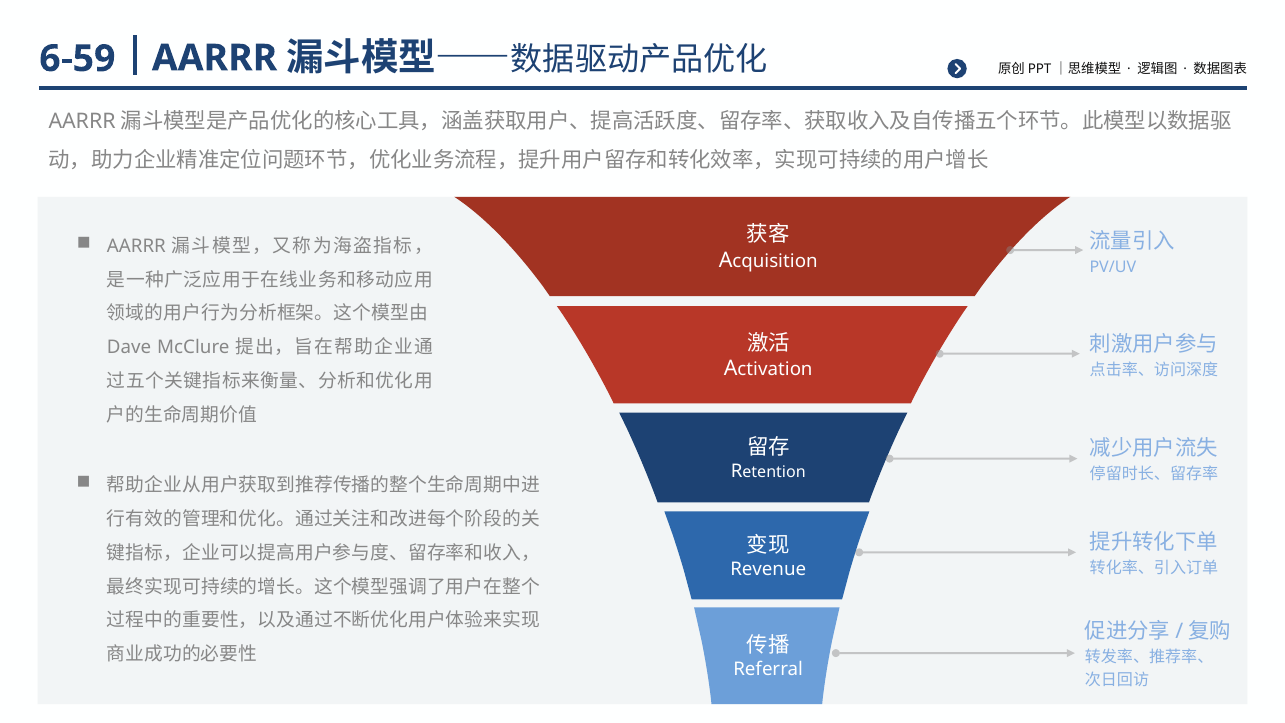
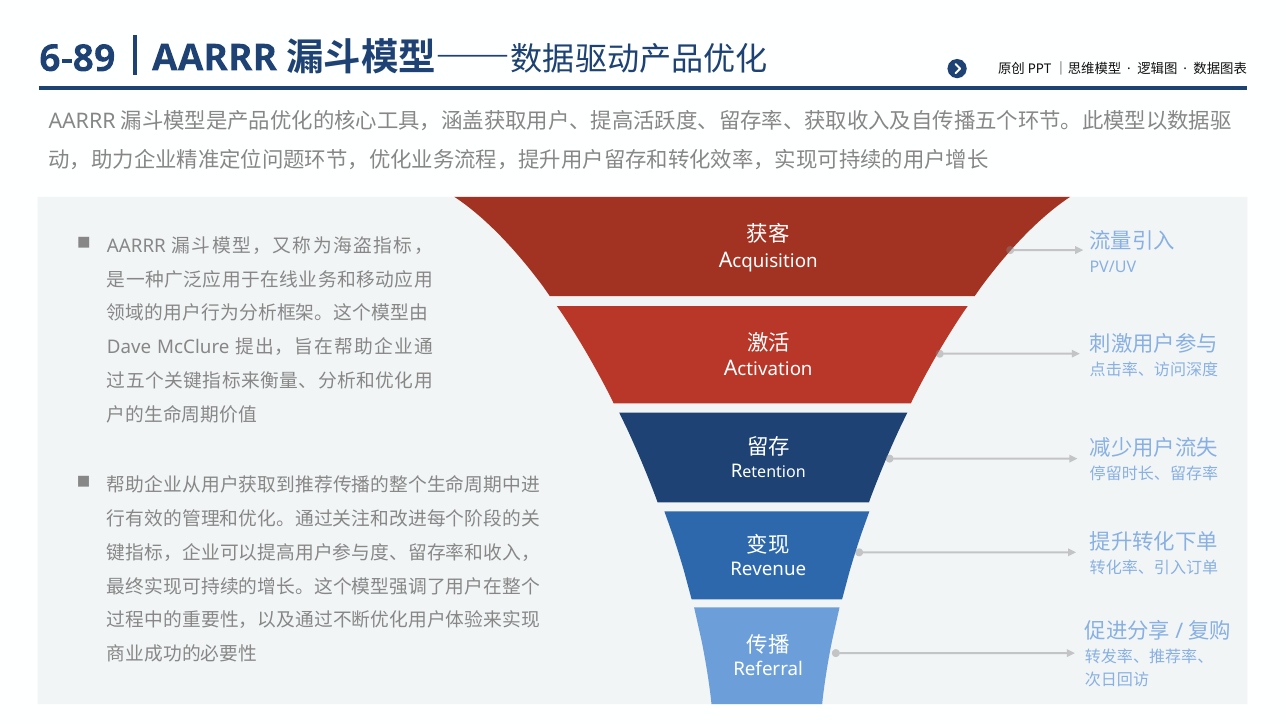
6-59: 6-59 -> 6-89 (77, 59)
